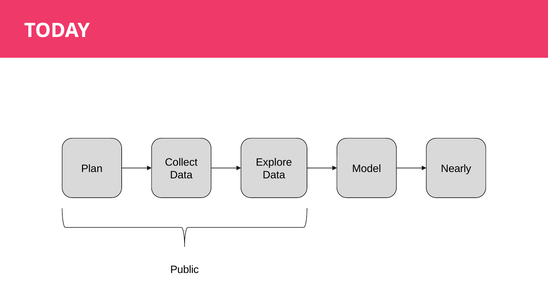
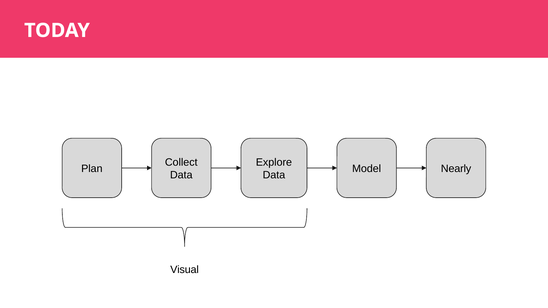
Public: Public -> Visual (185, 270)
